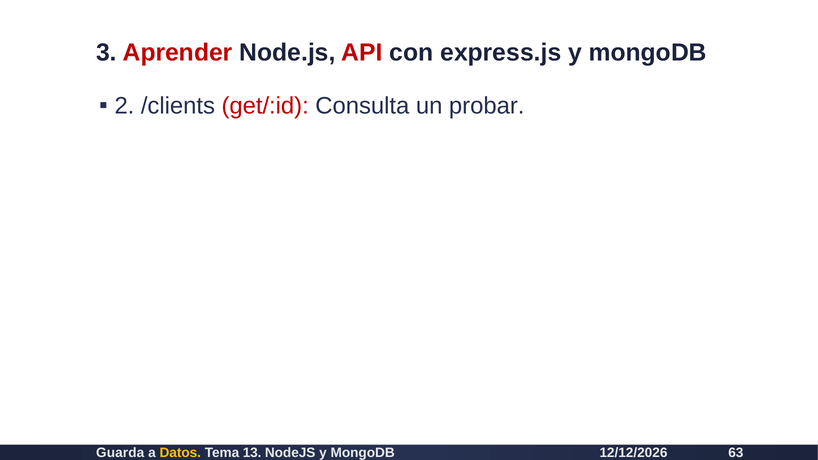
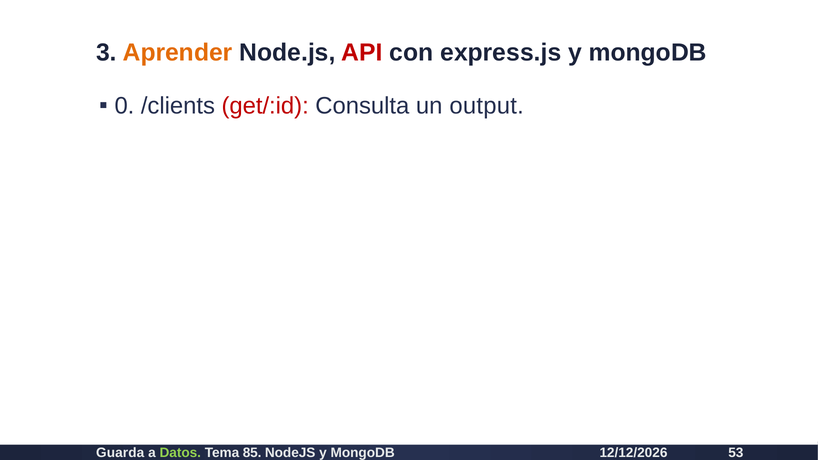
Aprender colour: red -> orange (178, 53)
2: 2 -> 0 (124, 106)
probar: probar -> output (487, 106)
Datos colour: yellow -> light green (180, 453)
13: 13 -> 85 (252, 453)
63: 63 -> 53 (736, 453)
